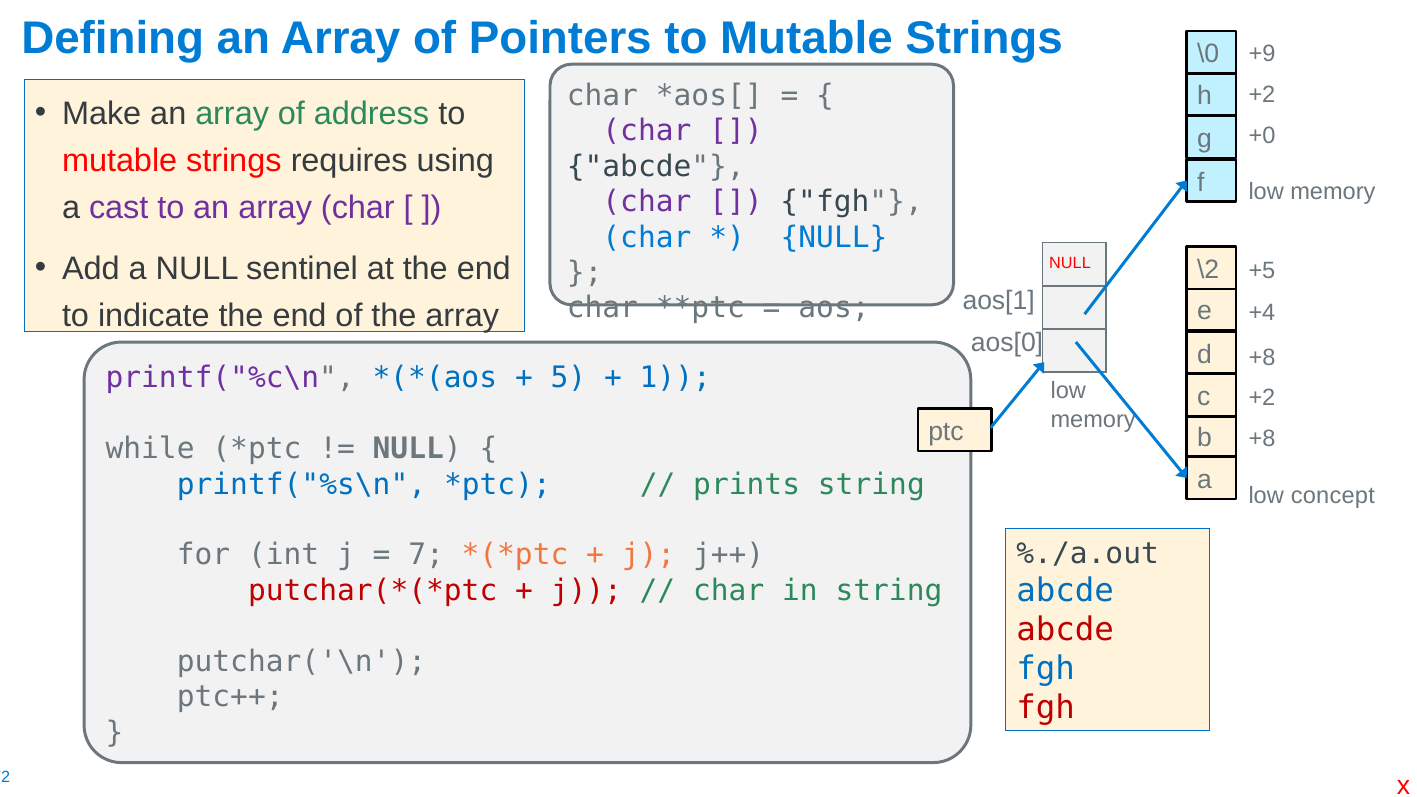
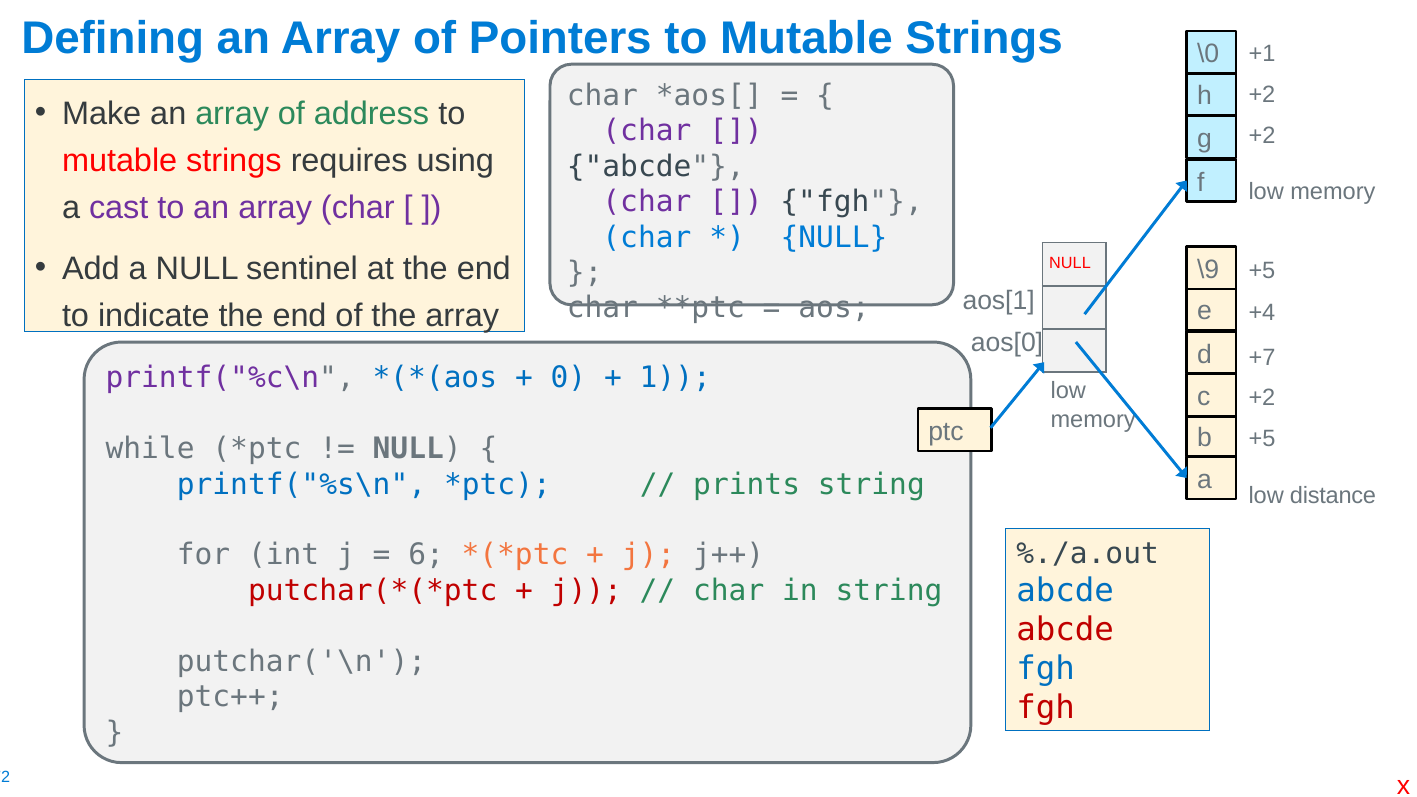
+9: +9 -> +1 (1262, 54)
+0: +0 -> +2 (1262, 135)
\2: \2 -> \9 (1208, 270)
+8: +8 -> +7 (1262, 357)
5: 5 -> 0 (568, 378)
+8: +8 -> +5 (1262, 439)
concept: concept -> distance (1333, 496)
7: 7 -> 6 (426, 555)
